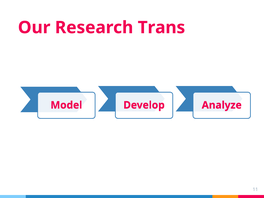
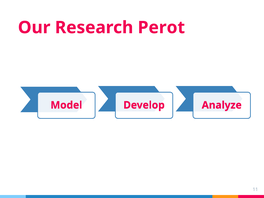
Trans: Trans -> Perot (161, 28)
